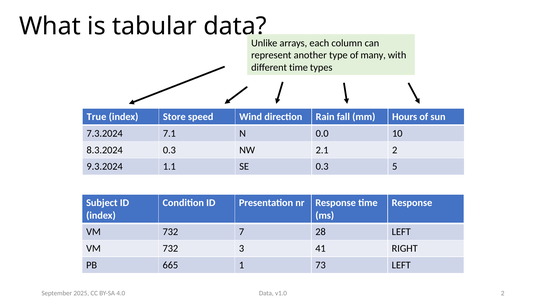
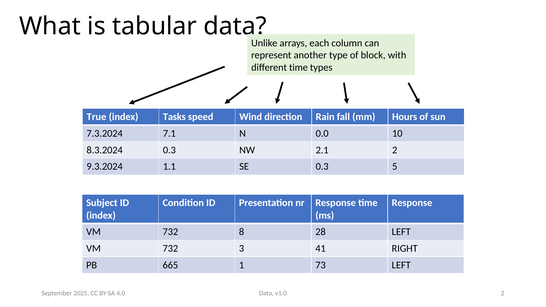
many: many -> block (373, 55)
Store: Store -> Tasks (174, 117)
7: 7 -> 8 (242, 232)
